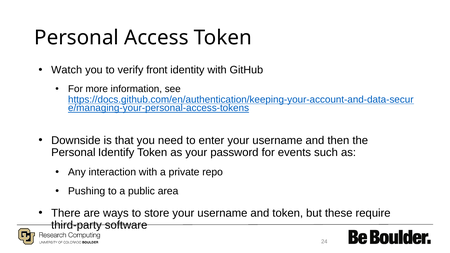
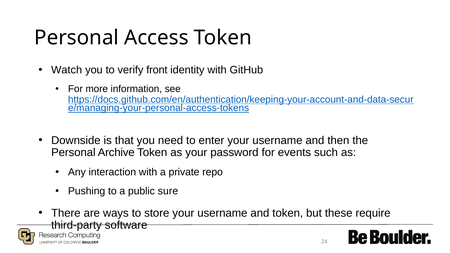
Identify: Identify -> Archive (116, 153)
area: area -> sure (168, 191)
